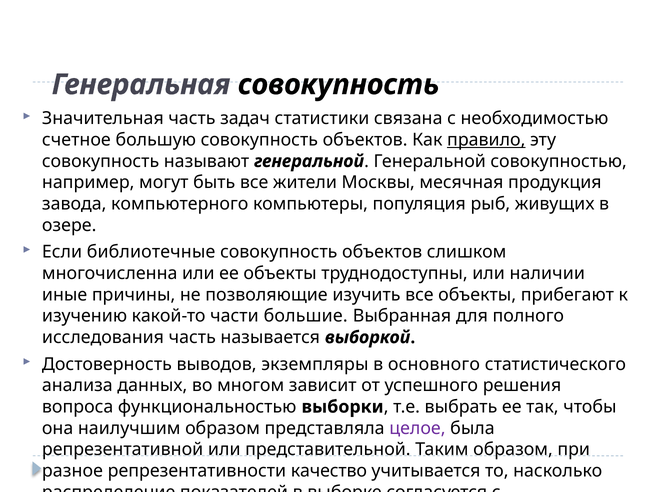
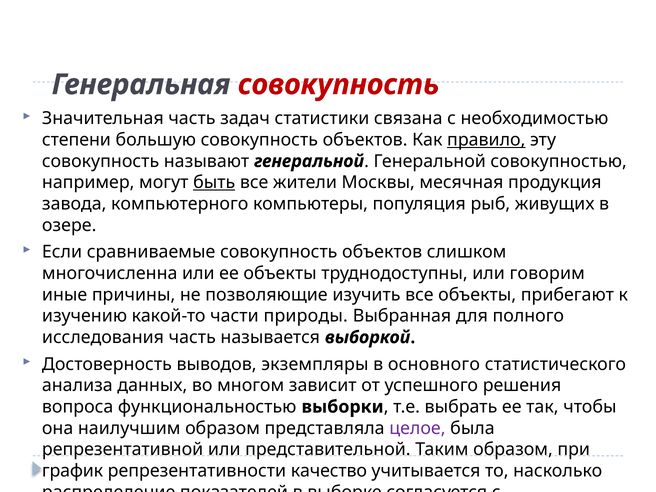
совокупность colour: black -> red (339, 85)
счетное: счетное -> степени (76, 140)
быть underline: none -> present (214, 183)
библиотечные: библиотечные -> сравниваемые (151, 252)
наличии: наличии -> говорим (547, 273)
большие: большие -> природы (306, 316)
разное: разное -> график (73, 471)
